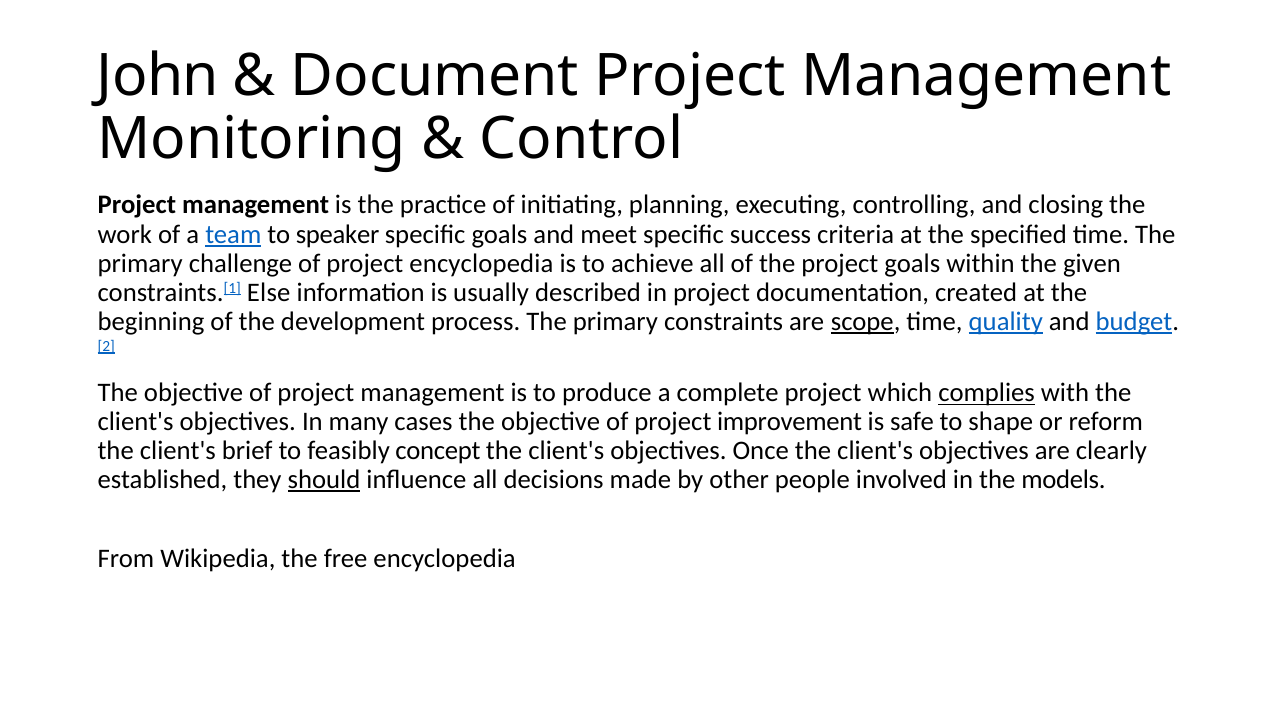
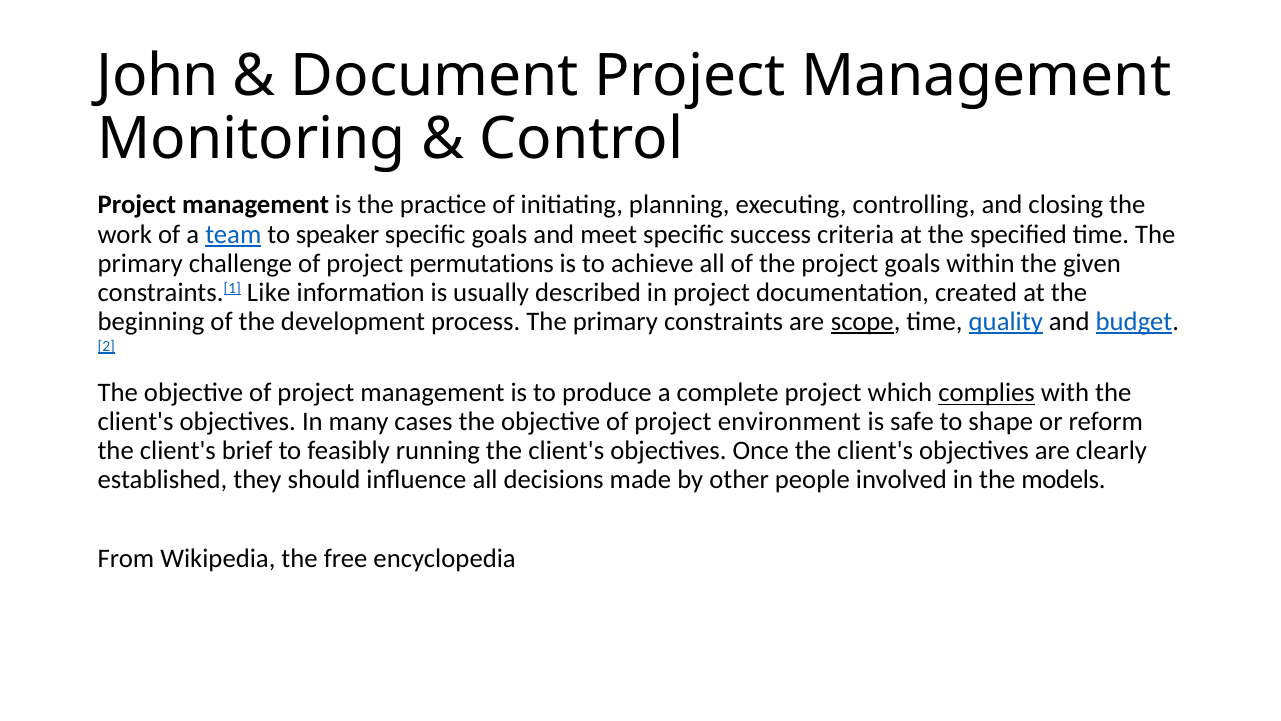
project encyclopedia: encyclopedia -> permutations (482, 263)
Else: Else -> Like (269, 292)
improvement: improvement -> environment (789, 422)
concept: concept -> running (438, 450)
should underline: present -> none (324, 479)
